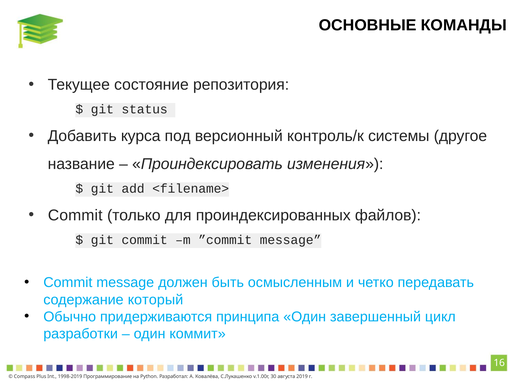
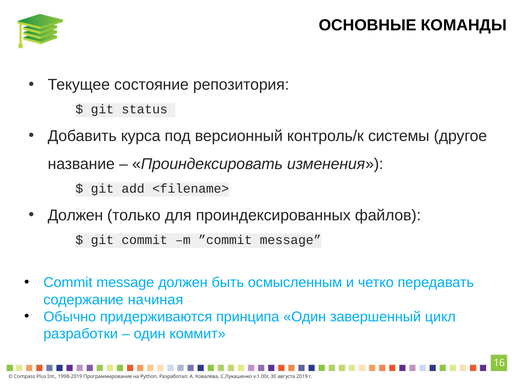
Commit: Commit -> Должен (75, 215)
который: который -> начиная (156, 300)
